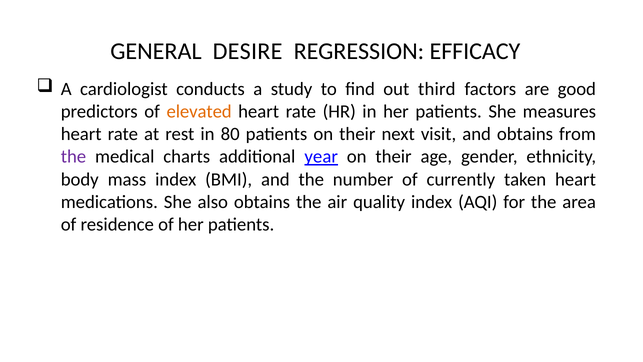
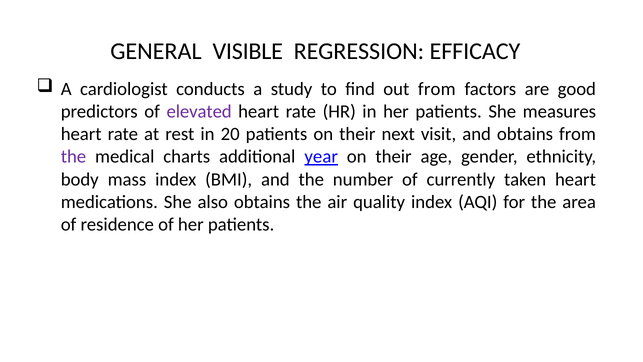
DESIRE: DESIRE -> VISIBLE (248, 51)
out third: third -> from (437, 89)
elevated colour: orange -> purple (199, 112)
80: 80 -> 20 (230, 134)
